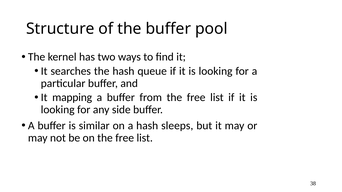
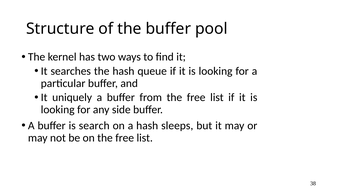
mapping: mapping -> uniquely (72, 98)
similar: similar -> search (94, 126)
